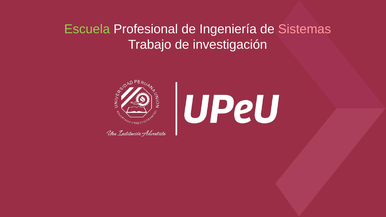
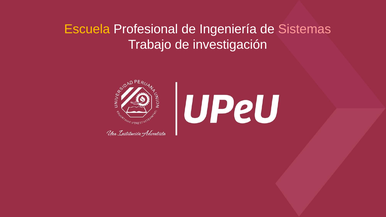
Escuela colour: light green -> yellow (87, 29)
